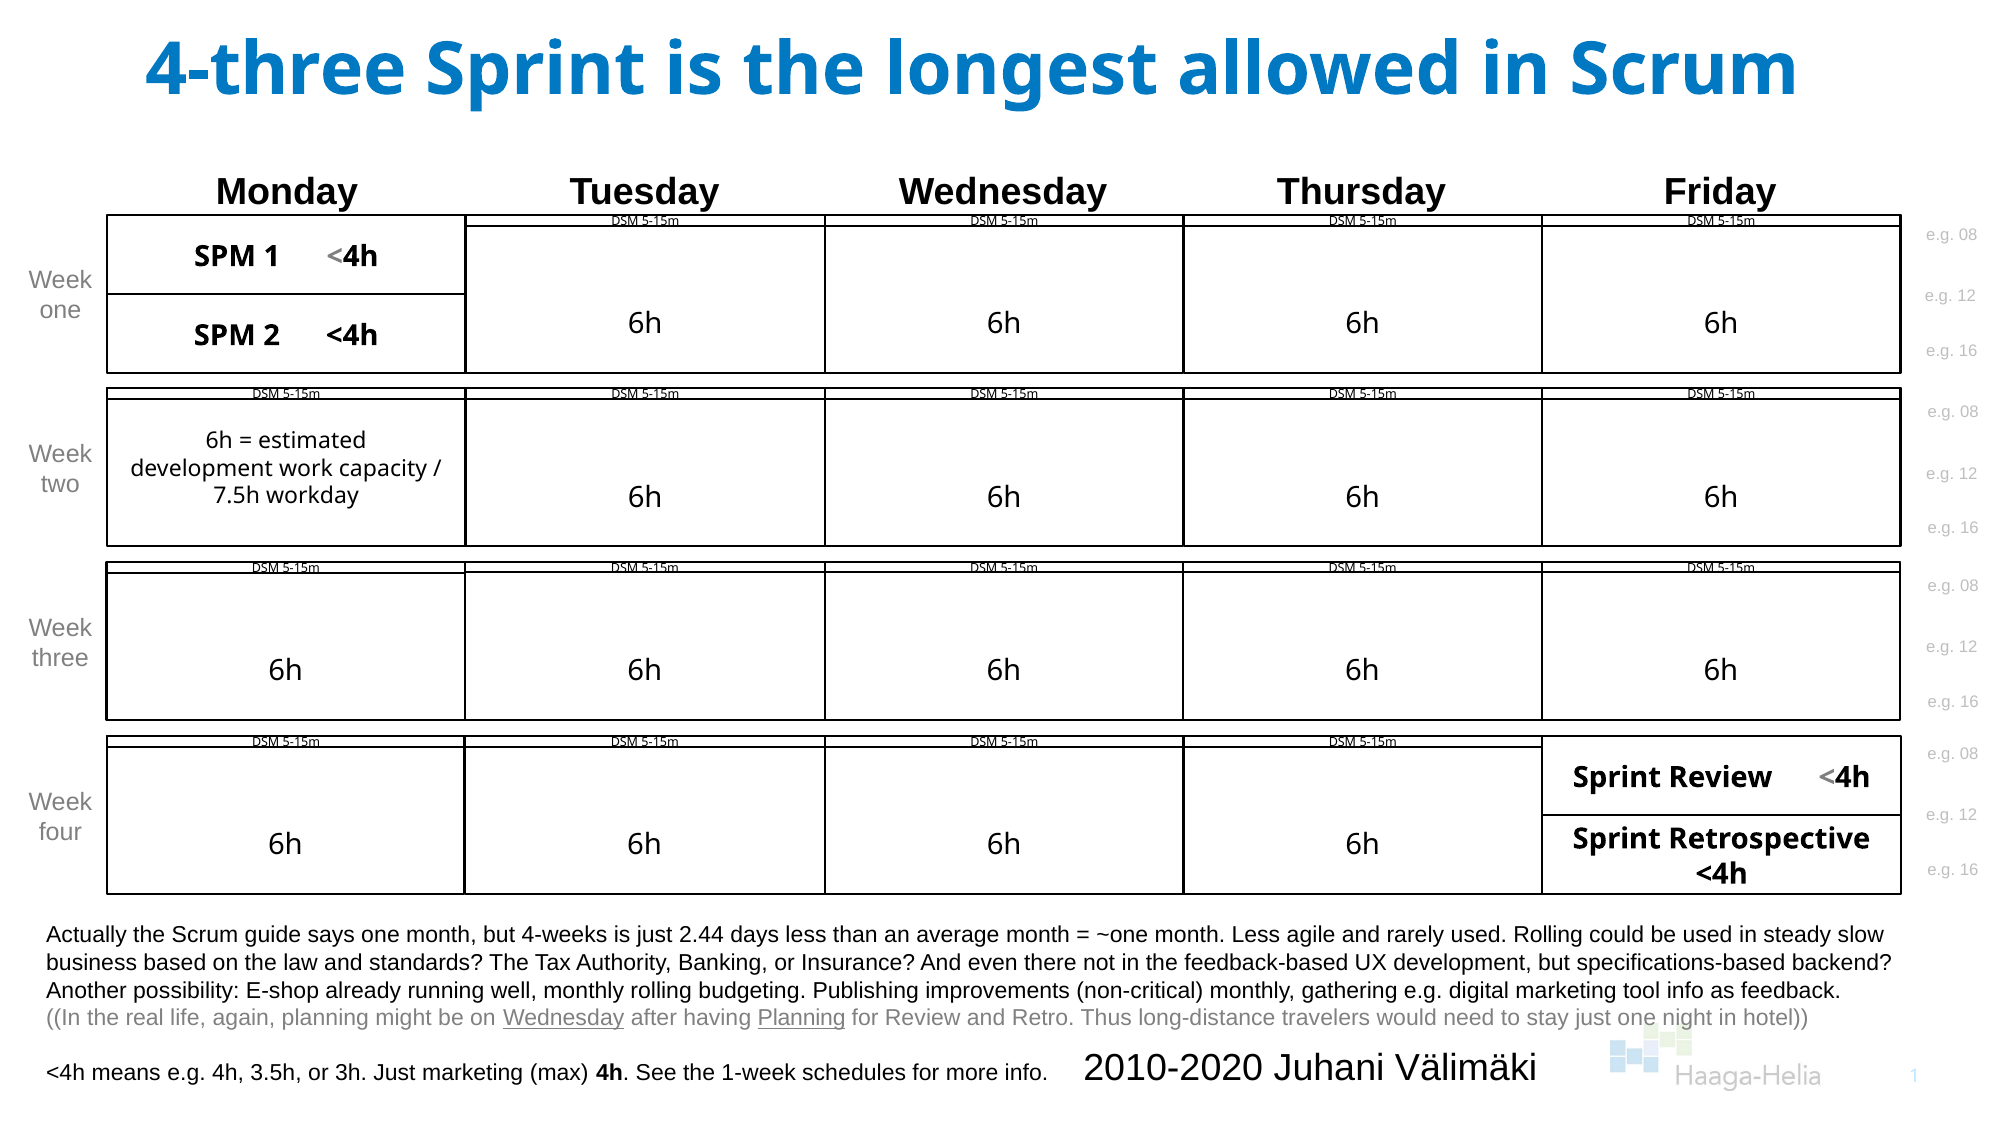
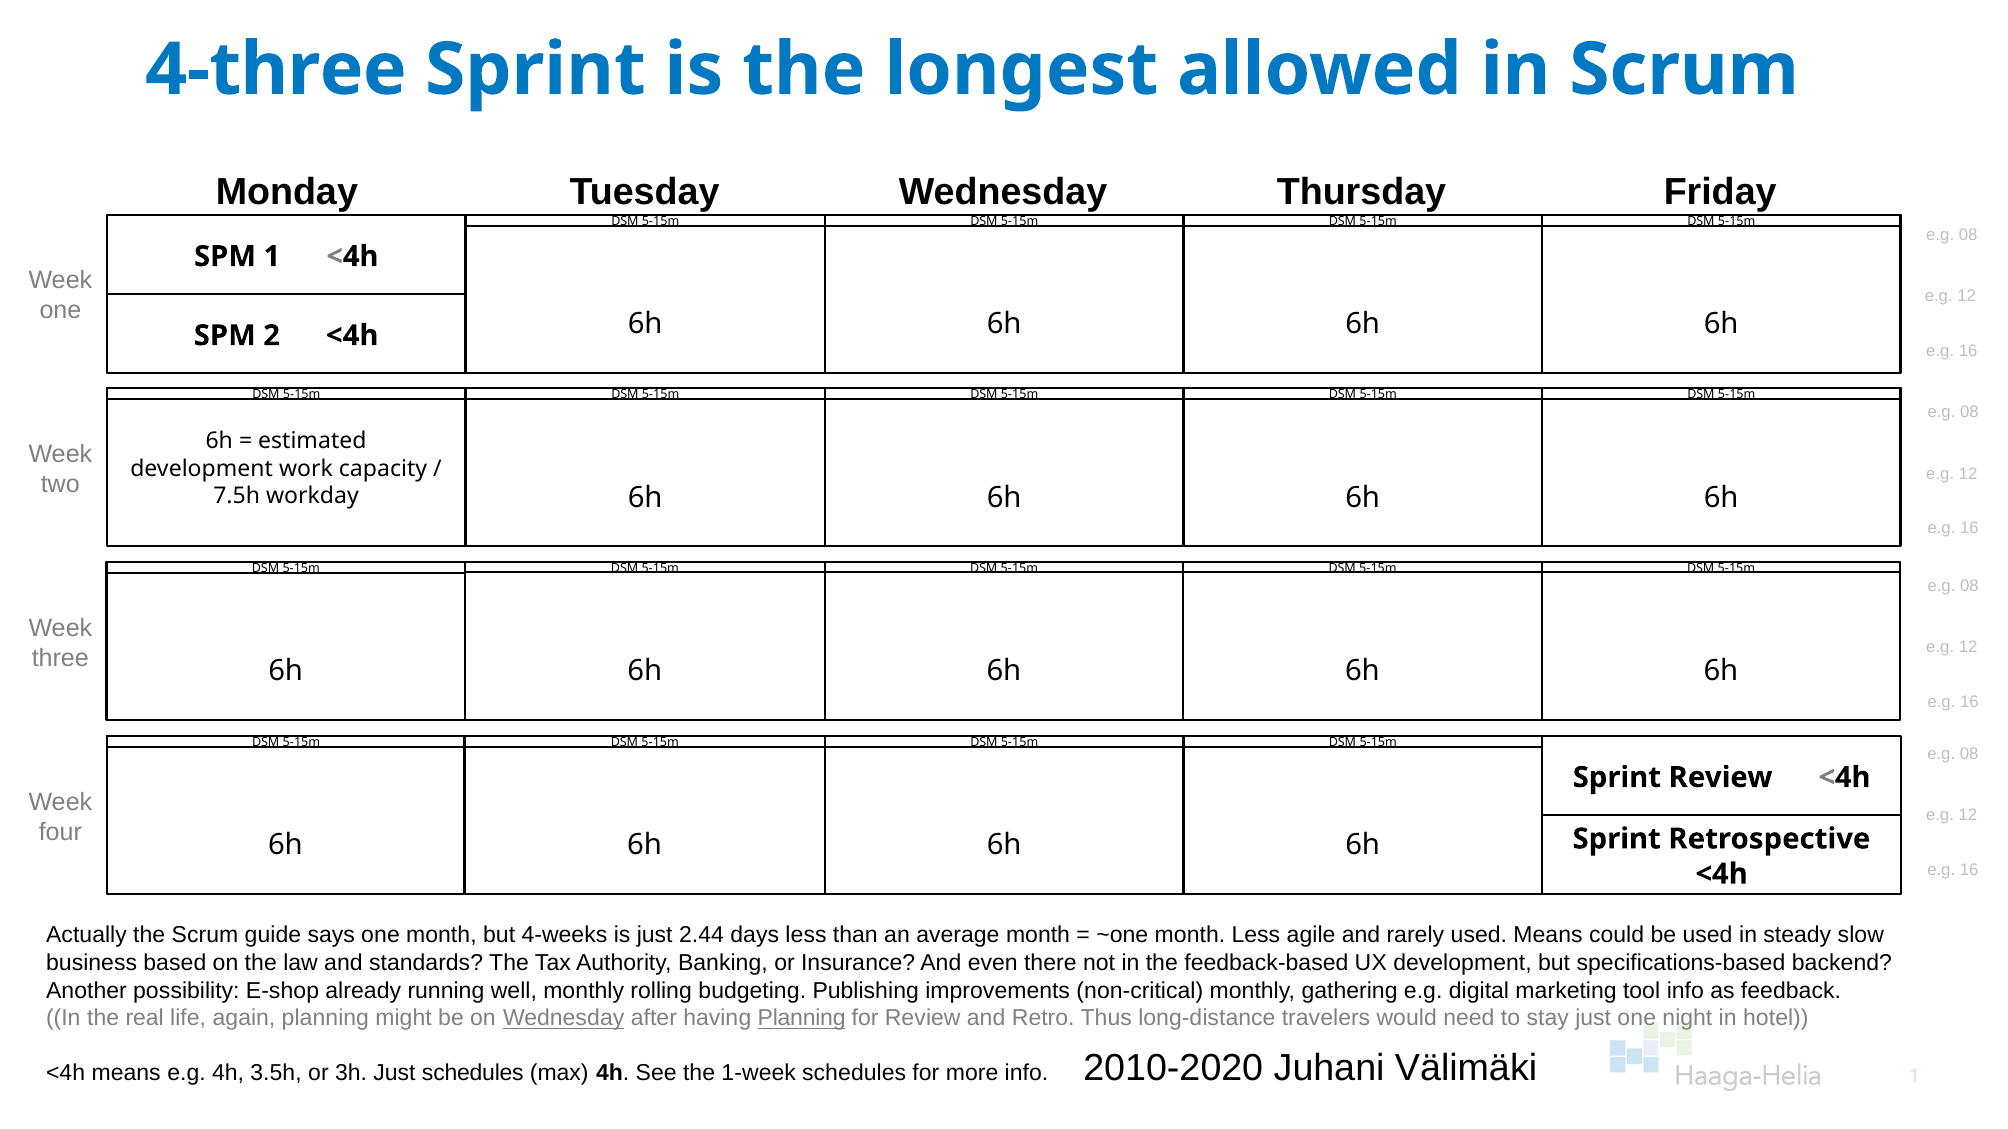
used Rolling: Rolling -> Means (1548, 936)
Just marketing: marketing -> schedules (473, 1074)
